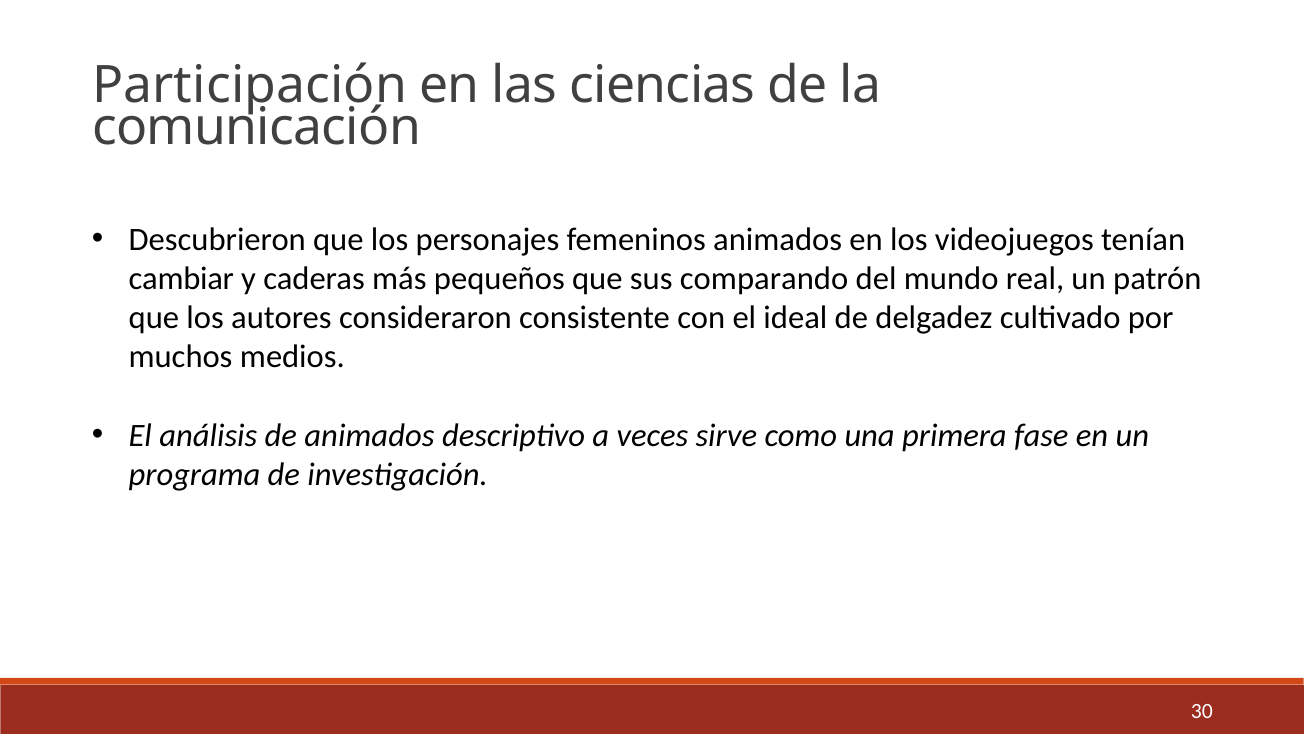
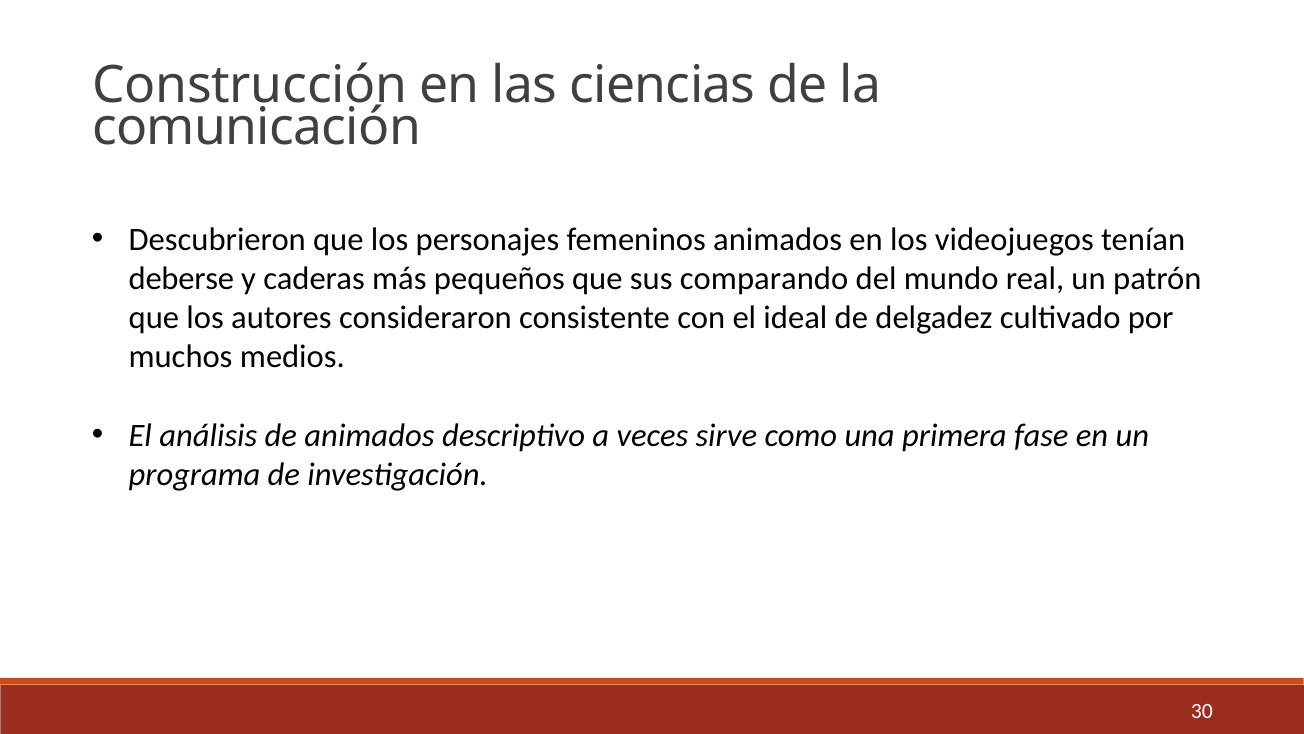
Participación: Participación -> Construcción (250, 85)
cambiar: cambiar -> deberse (181, 279)
